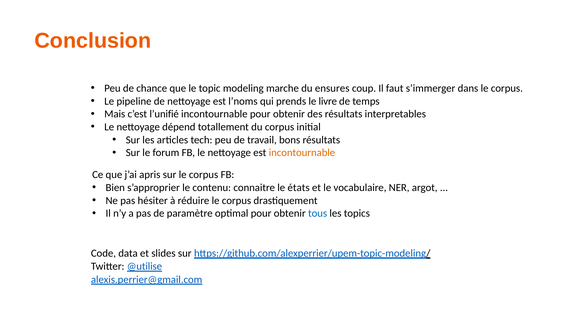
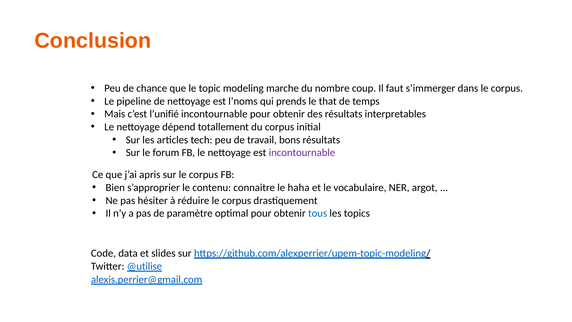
ensures: ensures -> nombre (332, 88)
livre: livre -> that (328, 101)
incontournable colour: orange -> purple (302, 153)
états: états -> haha (299, 187)
